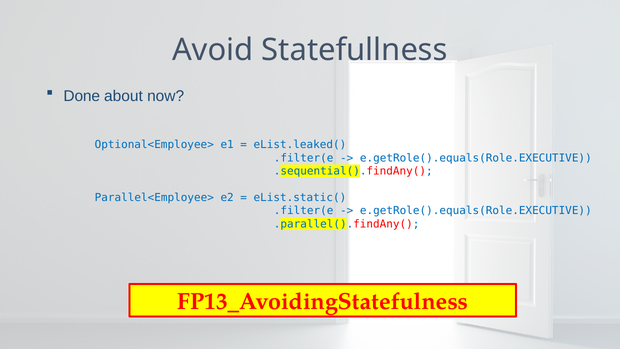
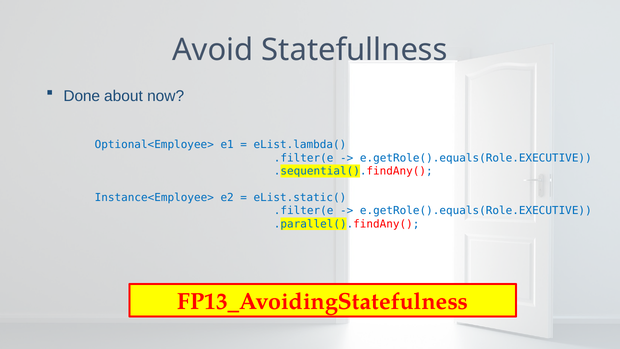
eList.leaked(: eList.leaked( -> eList.lambda( (300, 145)
Parallel<Employee>: Parallel<Employee> -> Instance<Employee> (154, 197)
